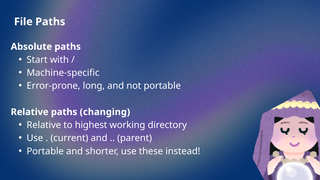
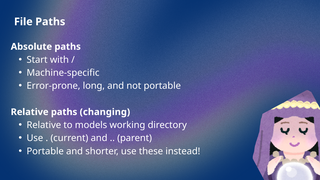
highest: highest -> models (91, 125)
